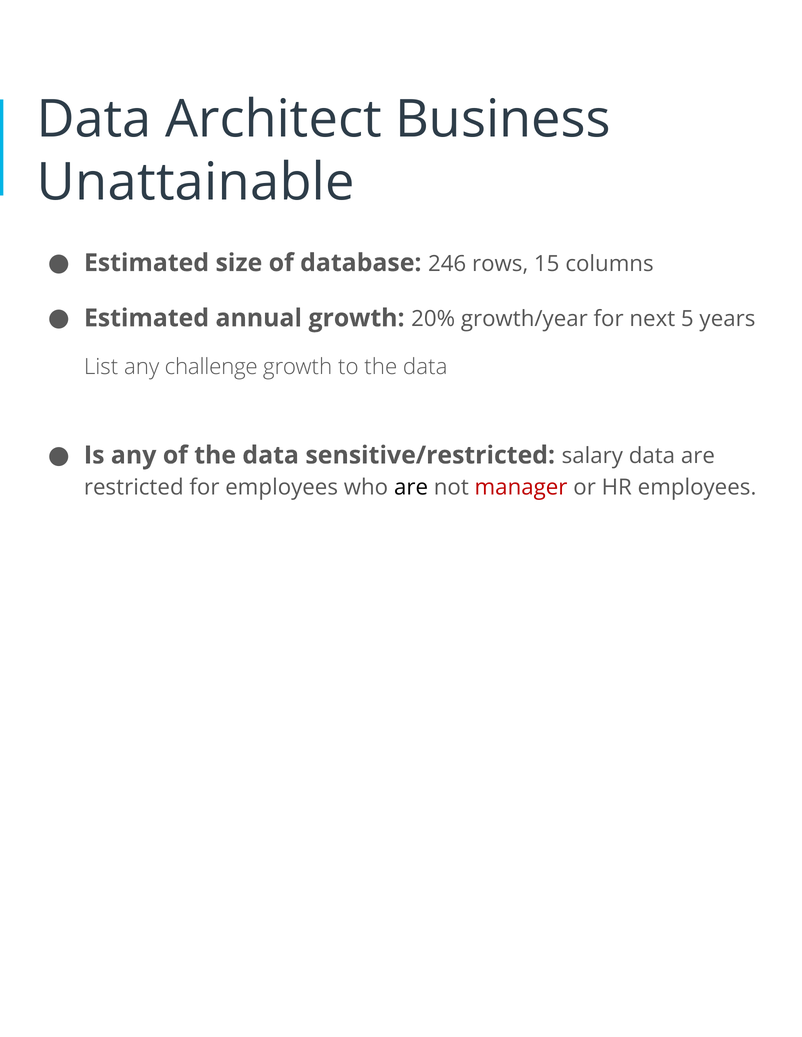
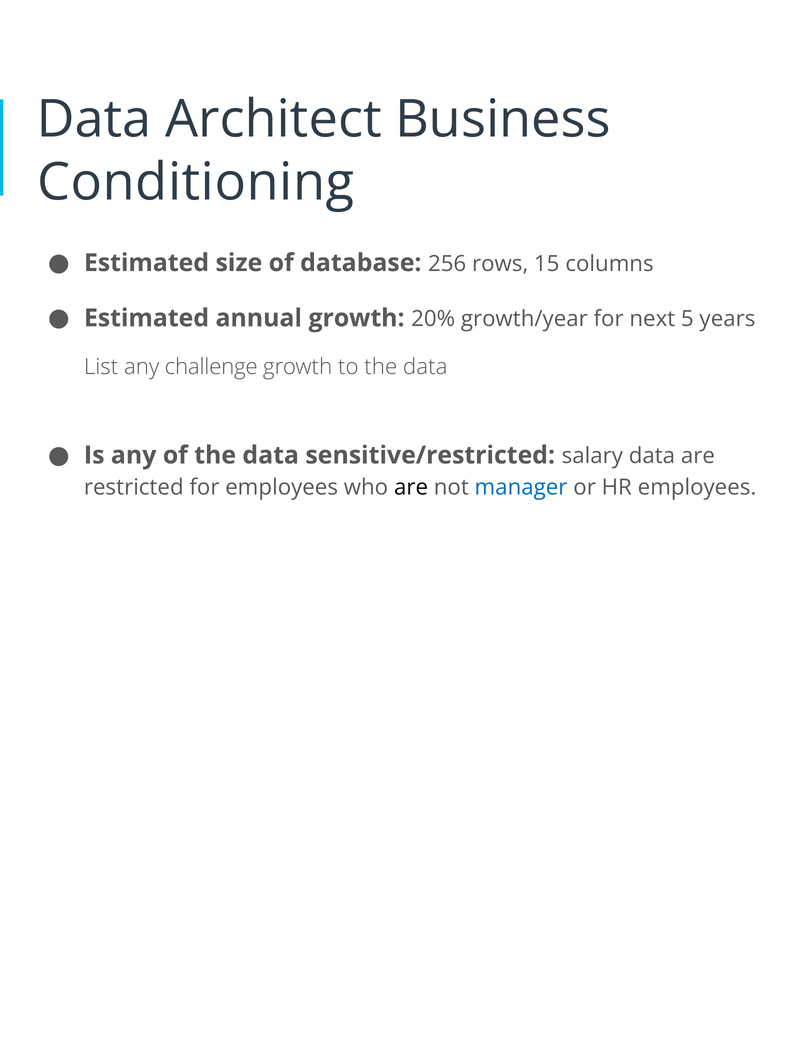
Unattainable: Unattainable -> Conditioning (196, 183)
246: 246 -> 256 (447, 264)
manager colour: red -> blue (521, 488)
